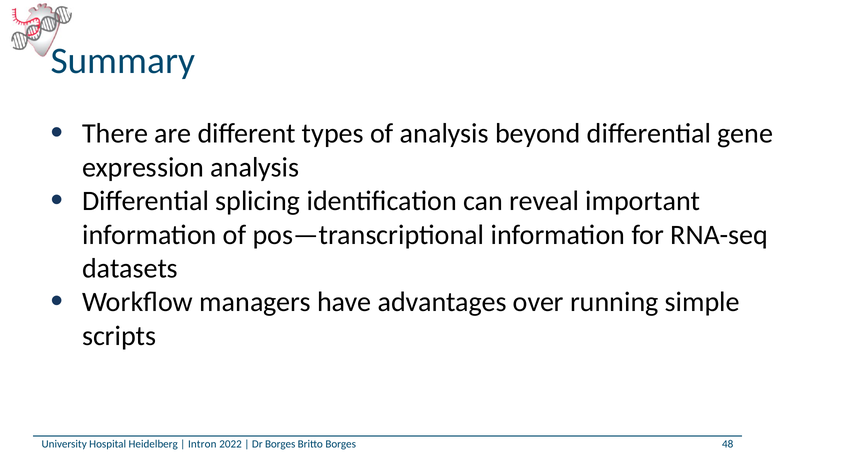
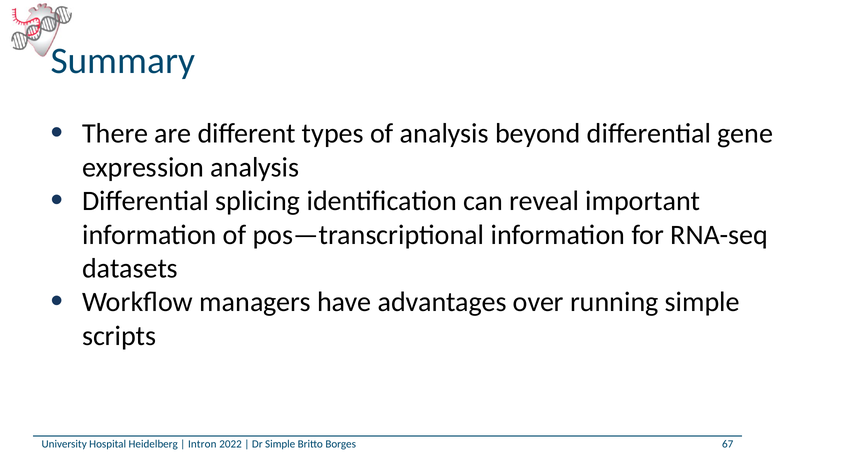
Dr Borges: Borges -> Simple (280, 444)
48: 48 -> 67 (728, 444)
